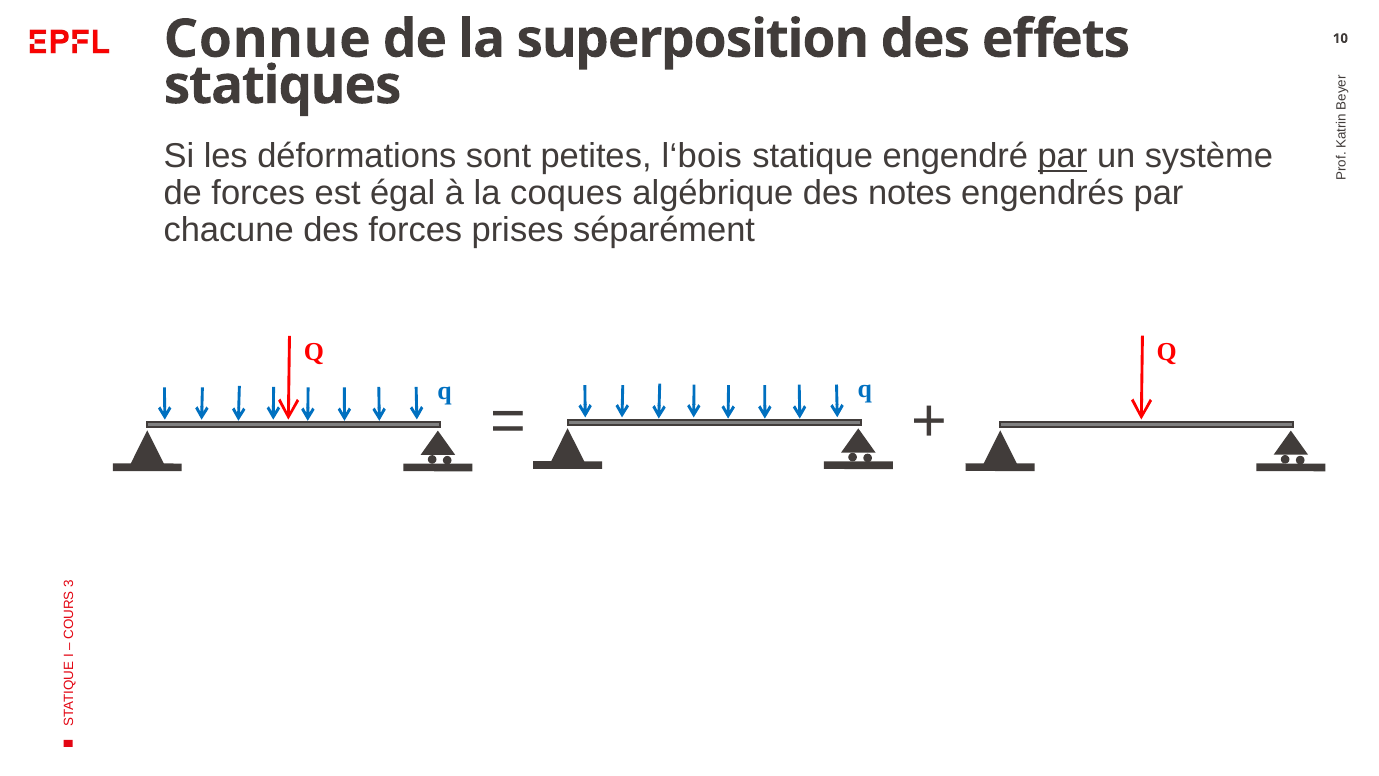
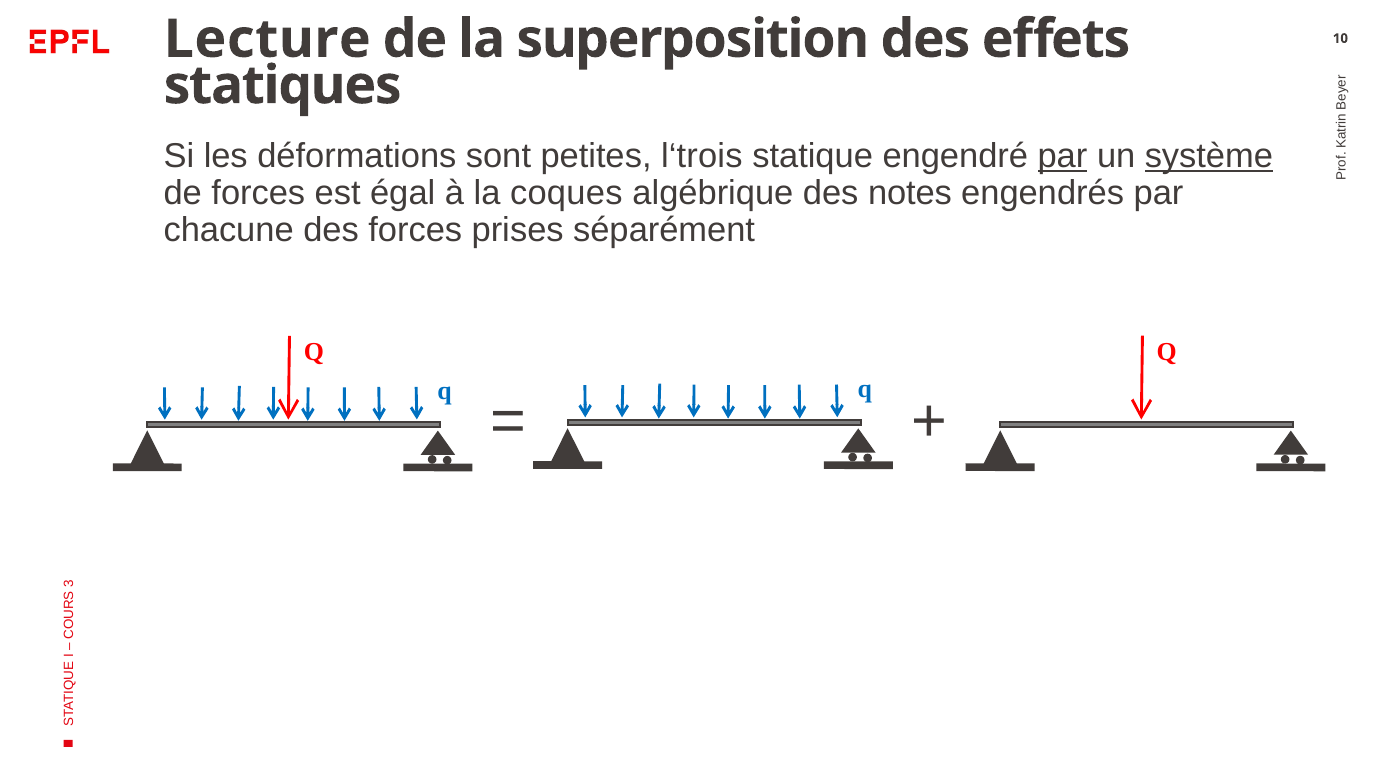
Connue: Connue -> Lecture (267, 39)
l‘bois: l‘bois -> l‘trois (702, 156)
système underline: none -> present (1209, 156)
